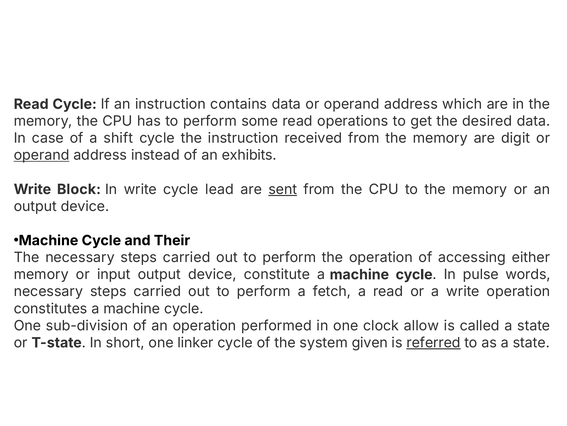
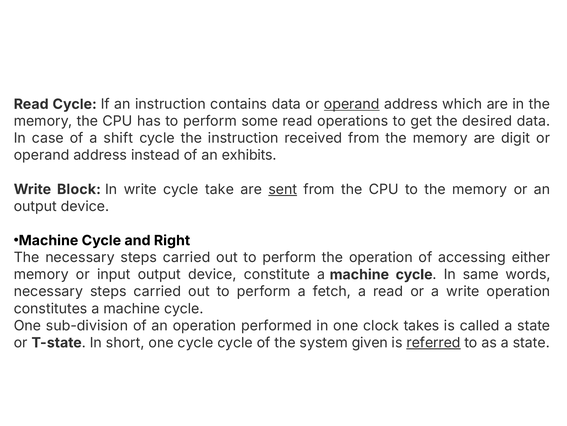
operand underline: none -> present (352, 104)
operand underline: present -> none (42, 155)
lead: lead -> take (220, 189)
Their: Their -> Right (172, 240)
pulse: pulse -> same (481, 274)
allow: allow -> takes (422, 325)
one linker: linker -> cycle (196, 342)
